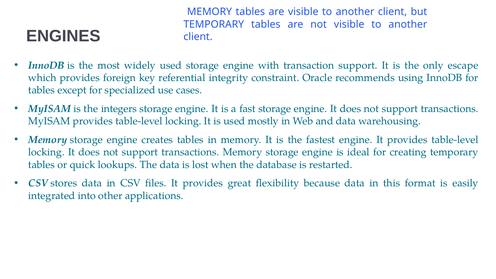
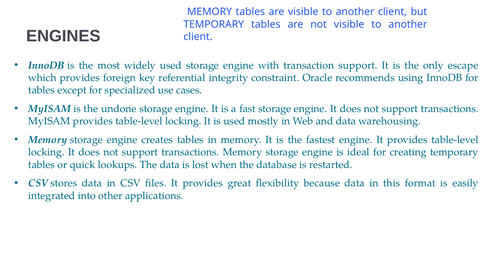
integers: integers -> undone (119, 109)
